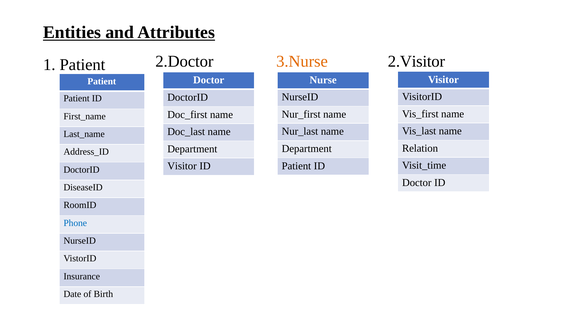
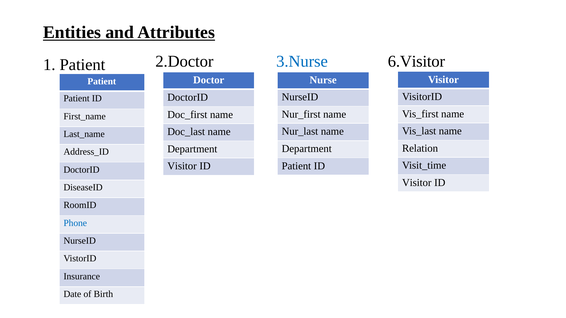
3.Nurse colour: orange -> blue (302, 61)
2.Visitor: 2.Visitor -> 6.Visitor (416, 61)
Doctor: Doctor -> Visitor (417, 183)
